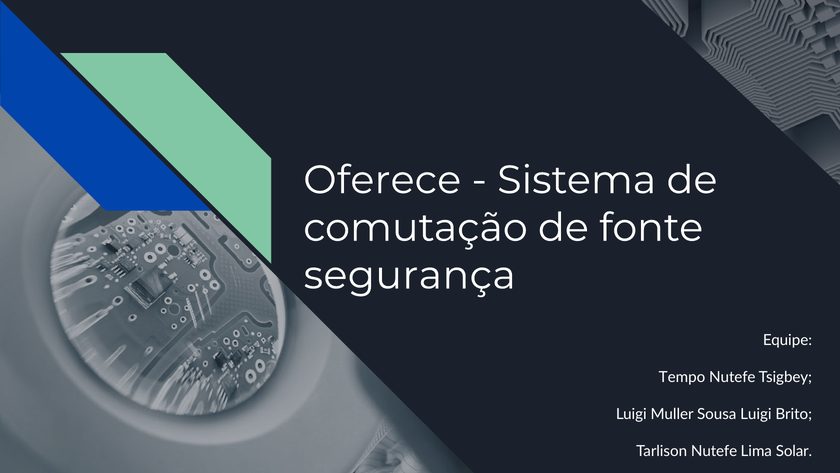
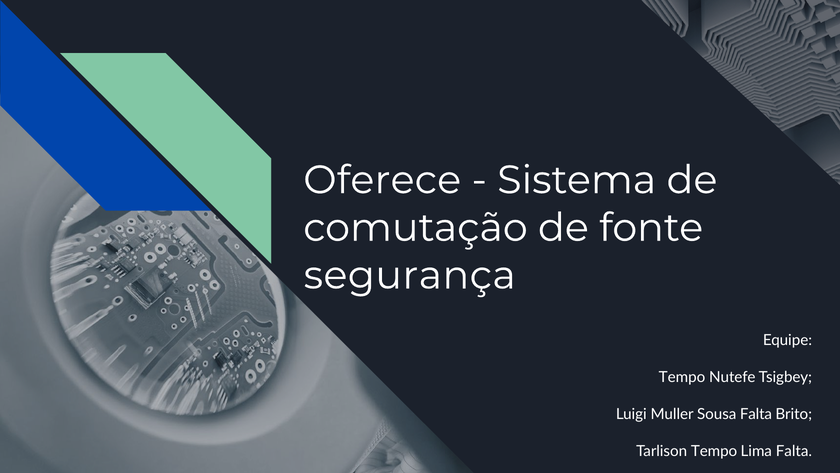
Sousa Luigi: Luigi -> Falta (756, 414)
Tarlison Nutefe: Nutefe -> Tempo (714, 451)
Lima Solar: Solar -> Falta (794, 451)
